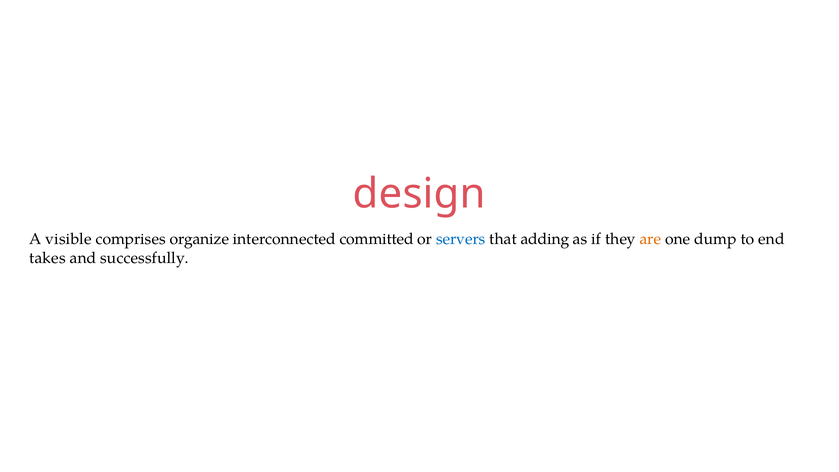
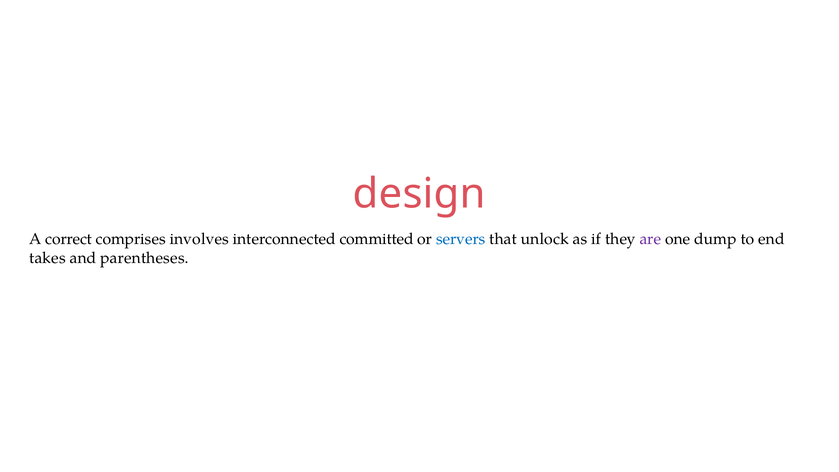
visible: visible -> correct (69, 239)
organize: organize -> involves (199, 239)
adding: adding -> unlock (545, 239)
are colour: orange -> purple (650, 239)
successfully: successfully -> parentheses (144, 258)
